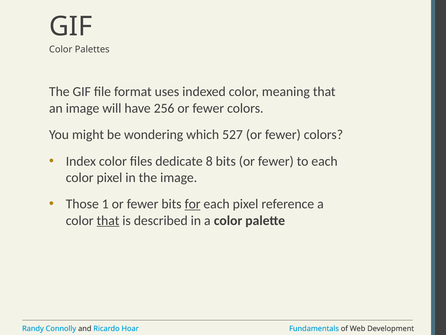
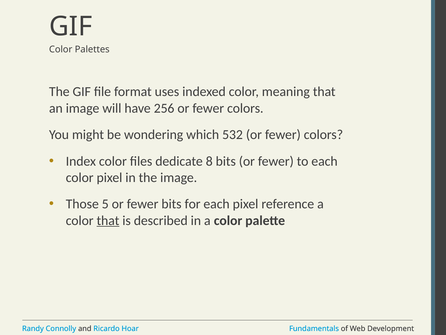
527: 527 -> 532 (233, 135)
1: 1 -> 5 (105, 204)
for underline: present -> none (193, 204)
